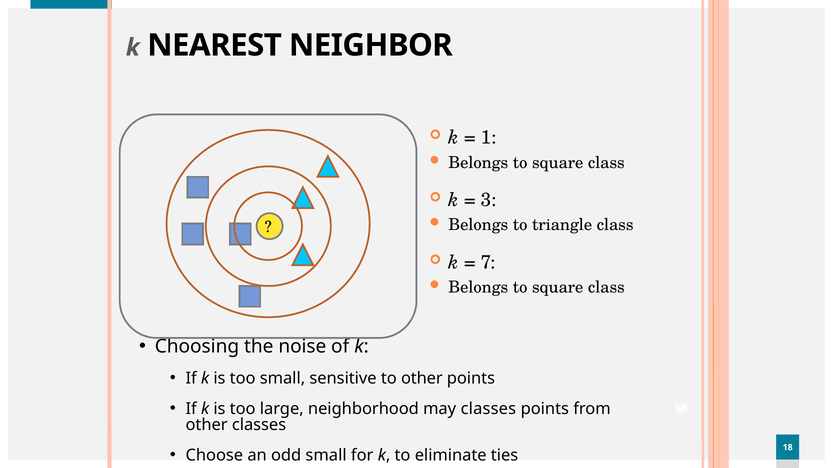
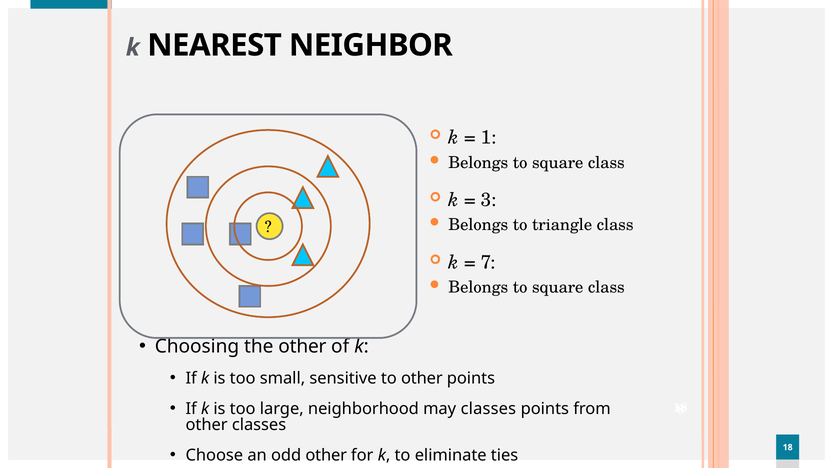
the noise: noise -> other (302, 347)
odd small: small -> other (326, 456)
